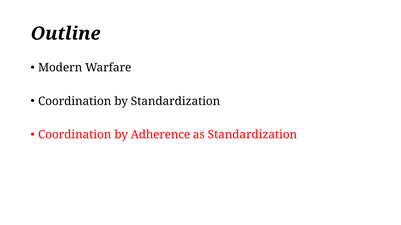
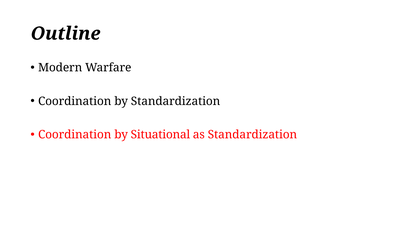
Adherence: Adherence -> Situational (160, 135)
